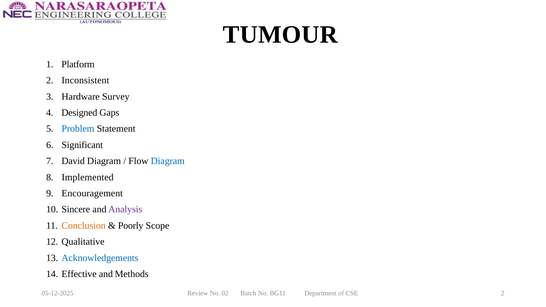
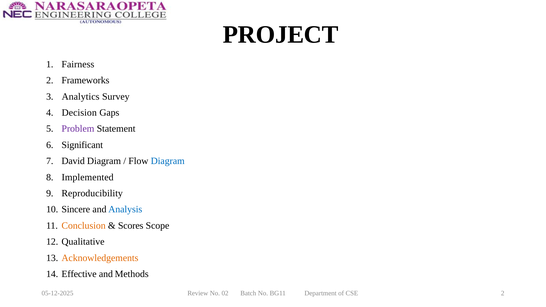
TUMOUR: TUMOUR -> PROJECT (281, 35)
Platform: Platform -> Fairness (78, 64)
Inconsistent: Inconsistent -> Frameworks (85, 80)
Hardware: Hardware -> Analytics (81, 97)
Designed: Designed -> Decision (79, 113)
Problem colour: blue -> purple (78, 129)
Encouragement: Encouragement -> Reproducibility (92, 193)
Analysis colour: purple -> blue (125, 210)
Poorly: Poorly -> Scores (131, 226)
Acknowledgements colour: blue -> orange (100, 258)
